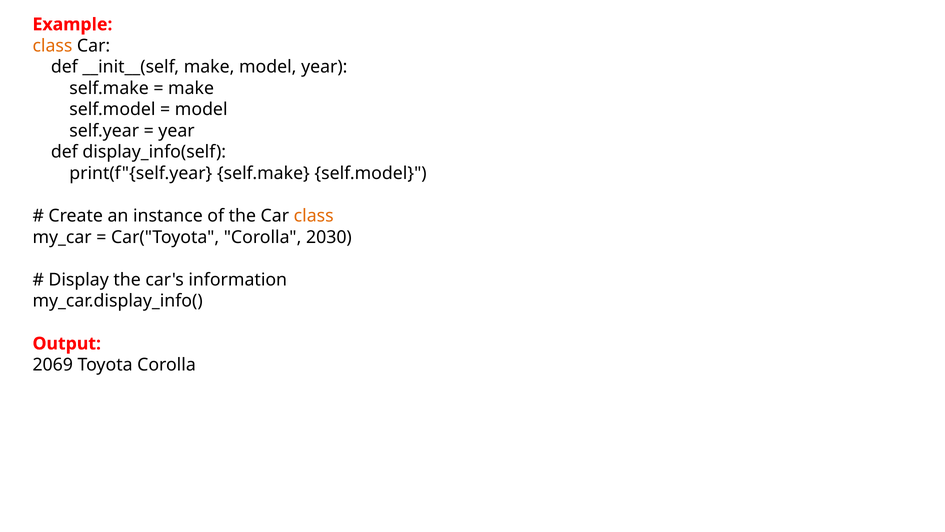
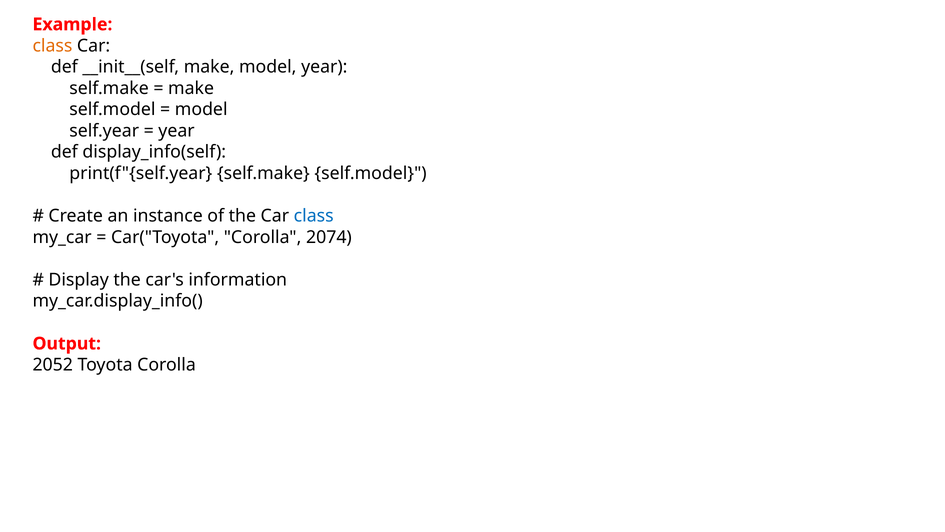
class colour: orange -> blue (314, 216)
2030: 2030 -> 2074 (329, 237)
2069: 2069 -> 2052 (53, 365)
